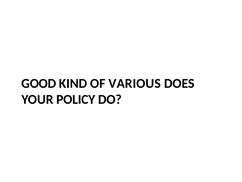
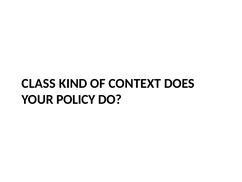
GOOD: GOOD -> CLASS (39, 83)
VARIOUS: VARIOUS -> CONTEXT (135, 83)
